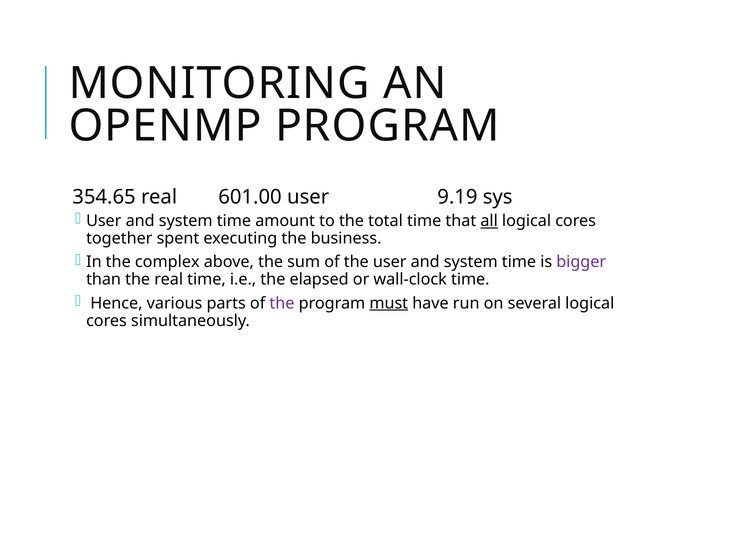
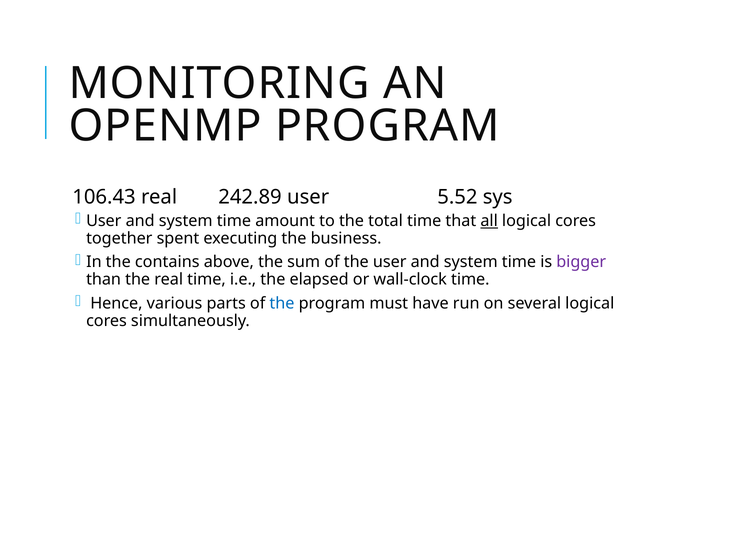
354.65: 354.65 -> 106.43 (104, 197)
601.00: 601.00 -> 242.89 (250, 197)
9.19: 9.19 -> 5.52 (457, 197)
complex: complex -> contains (167, 262)
the colour: purple -> blue (282, 303)
must underline: present -> none (389, 303)
